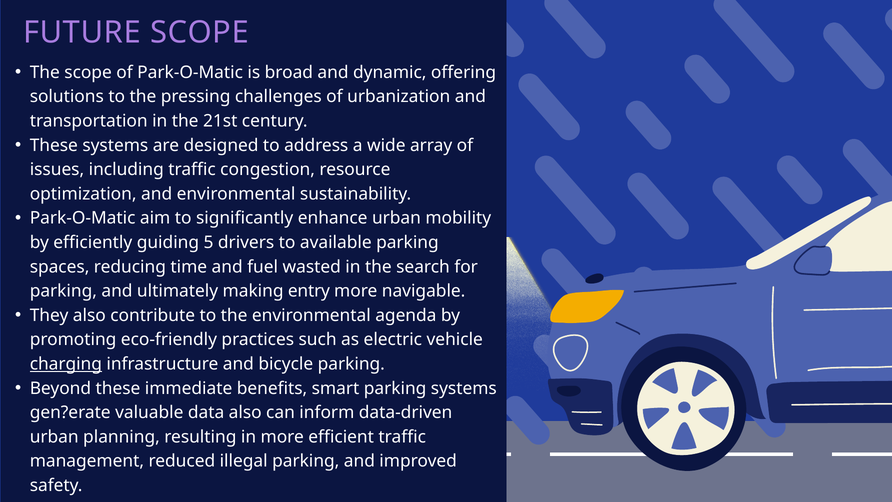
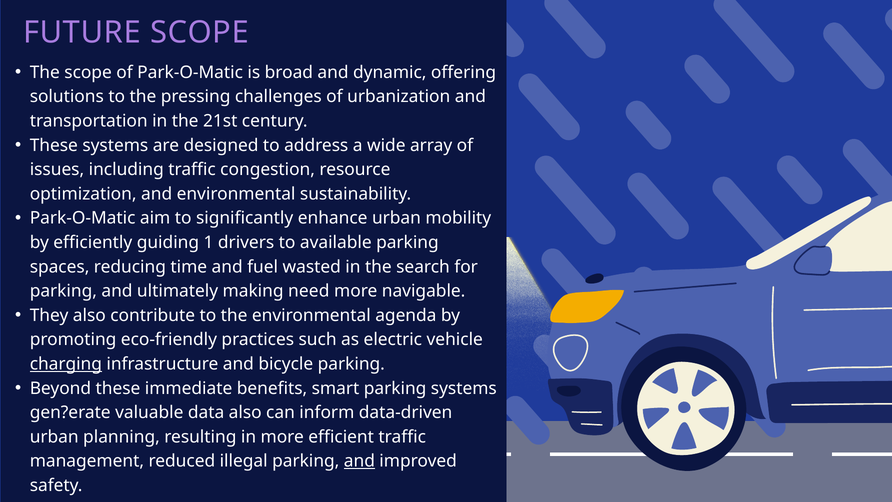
5: 5 -> 1 (209, 242)
entry: entry -> need (309, 291)
and underline: none -> present (359, 461)
